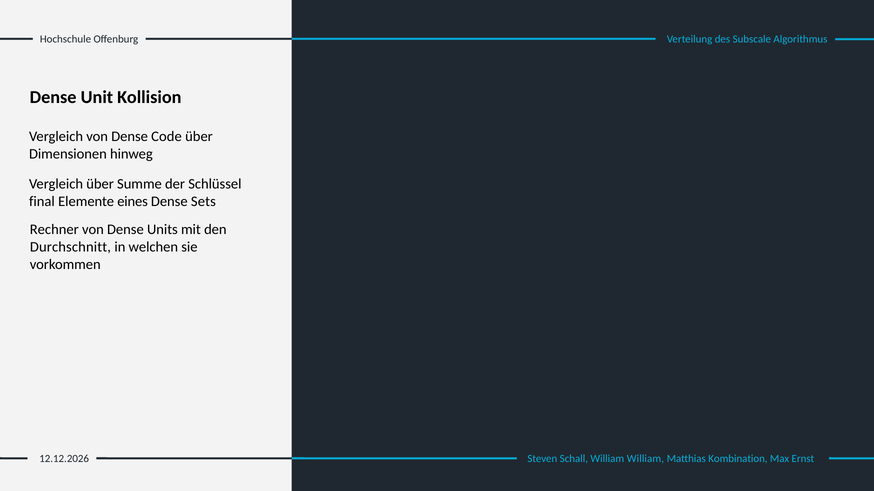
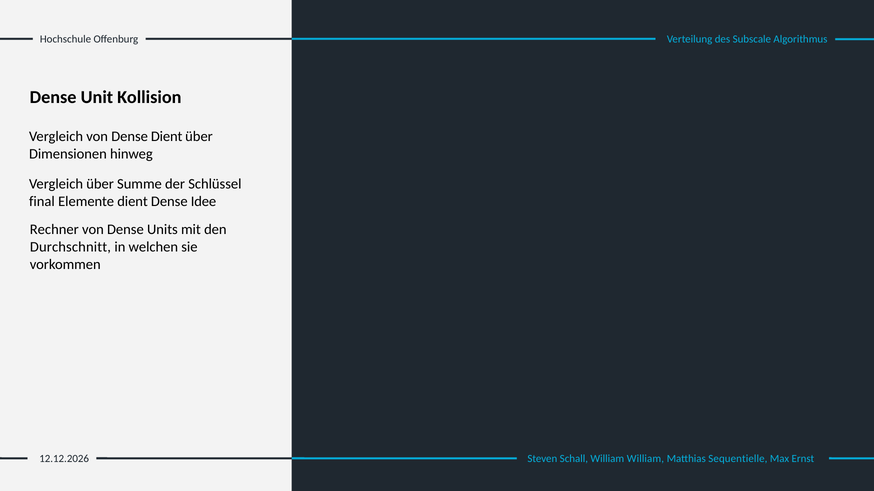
Dense Code: Code -> Dient (167, 137)
Elemente eines: eines -> dient (133, 202)
Sets: Sets -> Idee (204, 202)
Kombination: Kombination -> Sequentielle (738, 459)
